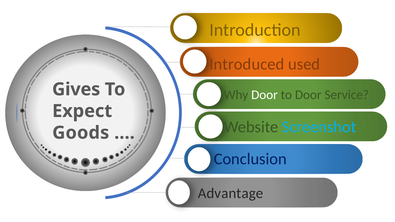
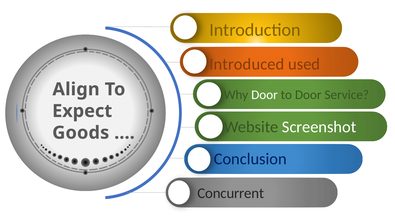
Gives: Gives -> Align (76, 89)
Screenshot colour: light blue -> white (319, 127)
Advantage: Advantage -> Concurrent (231, 193)
